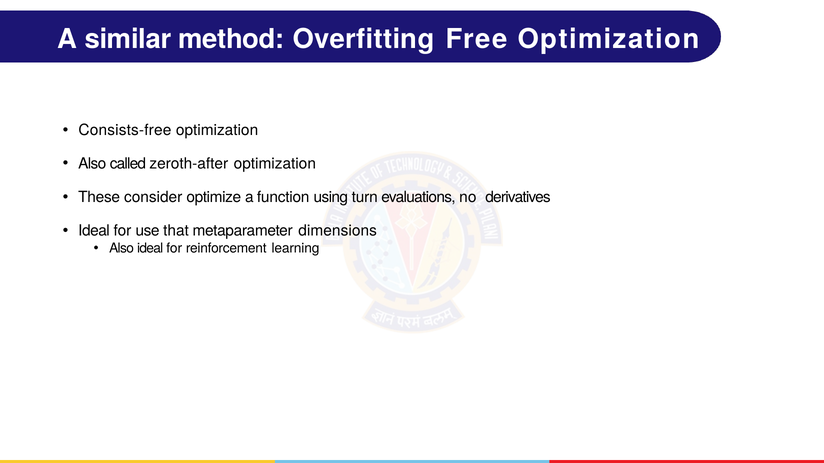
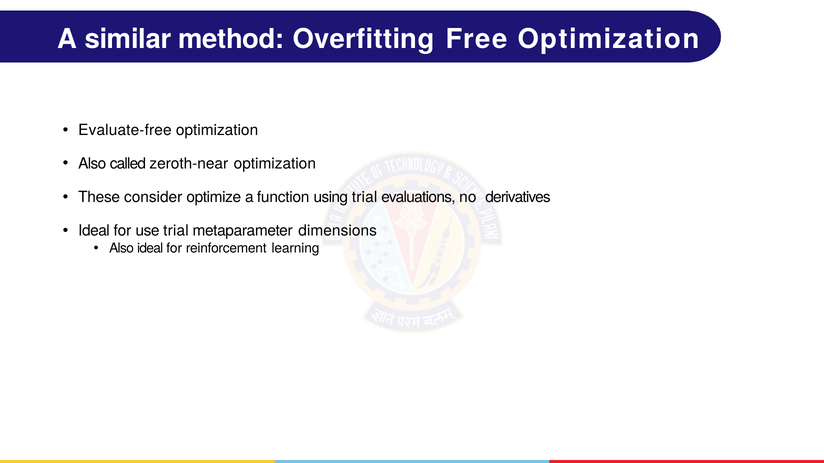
Consists-free: Consists-free -> Evaluate-free (125, 130)
zeroth-after: zeroth-after -> zeroth-near (189, 164)
using turn: turn -> trial (365, 197)
use that: that -> trial (176, 231)
